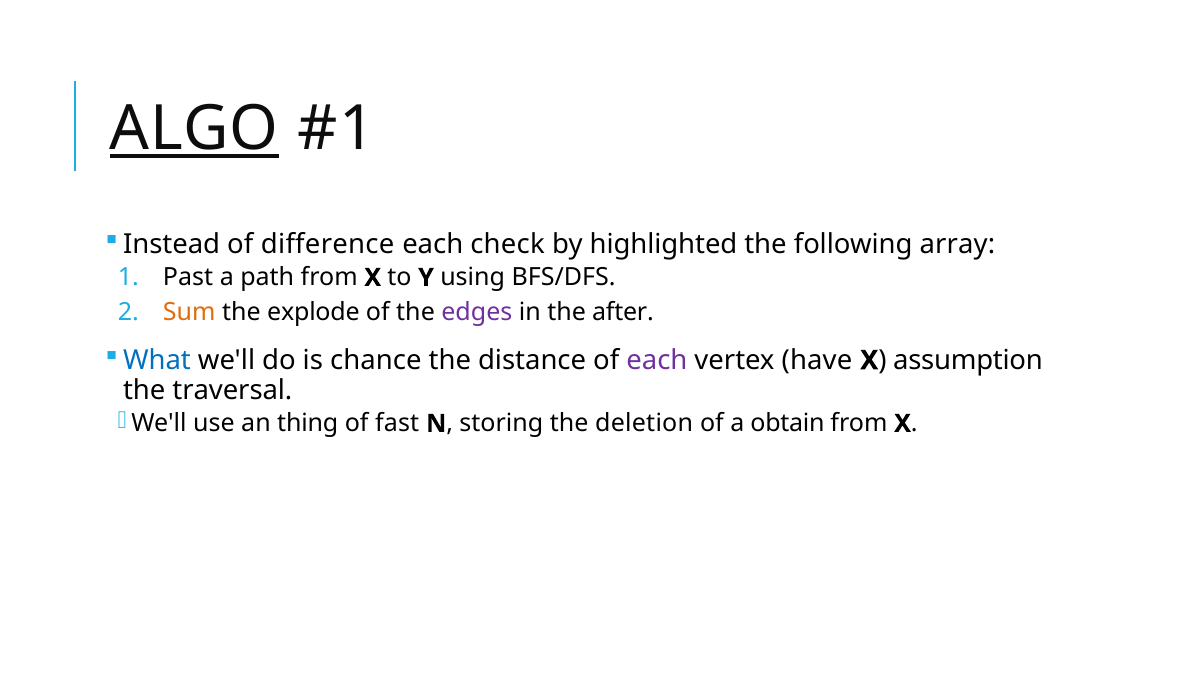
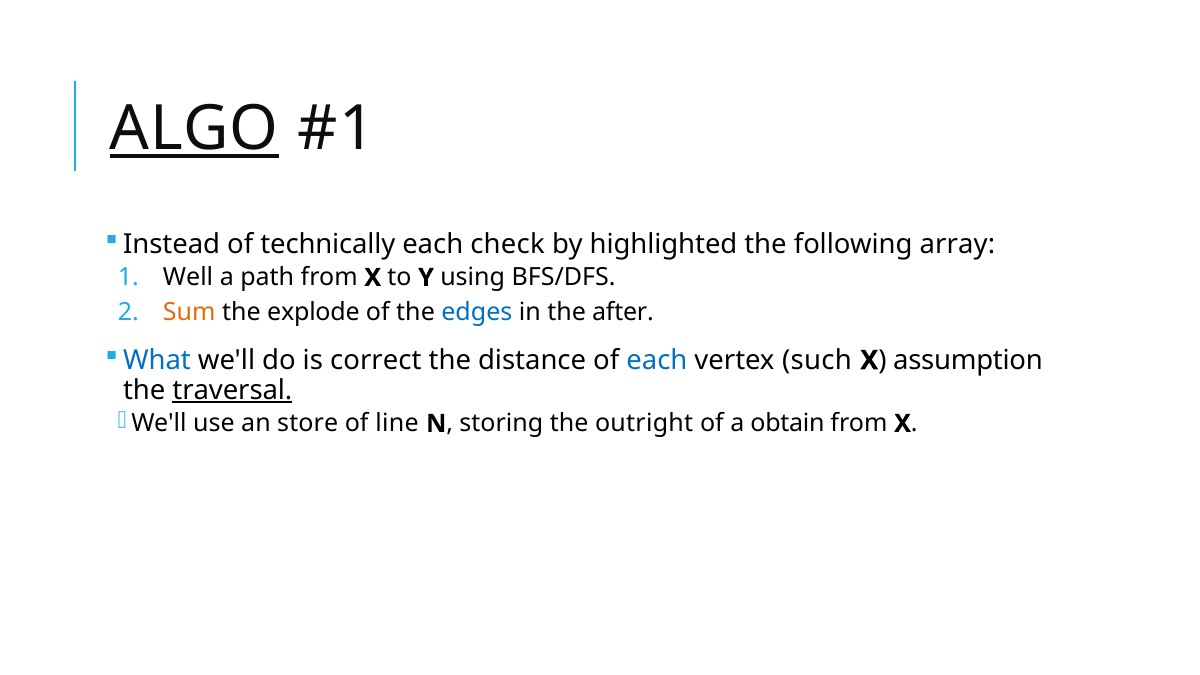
difference: difference -> technically (328, 244)
Past: Past -> Well (188, 278)
edges colour: purple -> blue (477, 312)
chance: chance -> correct (376, 360)
each colour: purple -> blue (657, 360)
have: have -> such (817, 360)
traversal underline: none -> present (232, 390)
thing: thing -> store (308, 423)
fast: fast -> line (397, 423)
deletion: deletion -> outright (644, 423)
